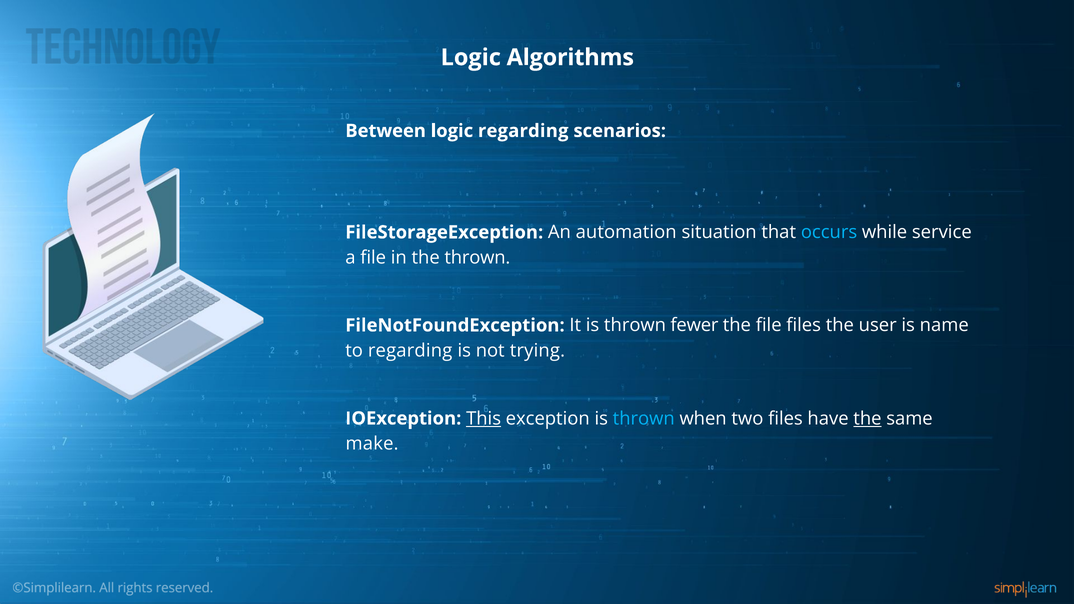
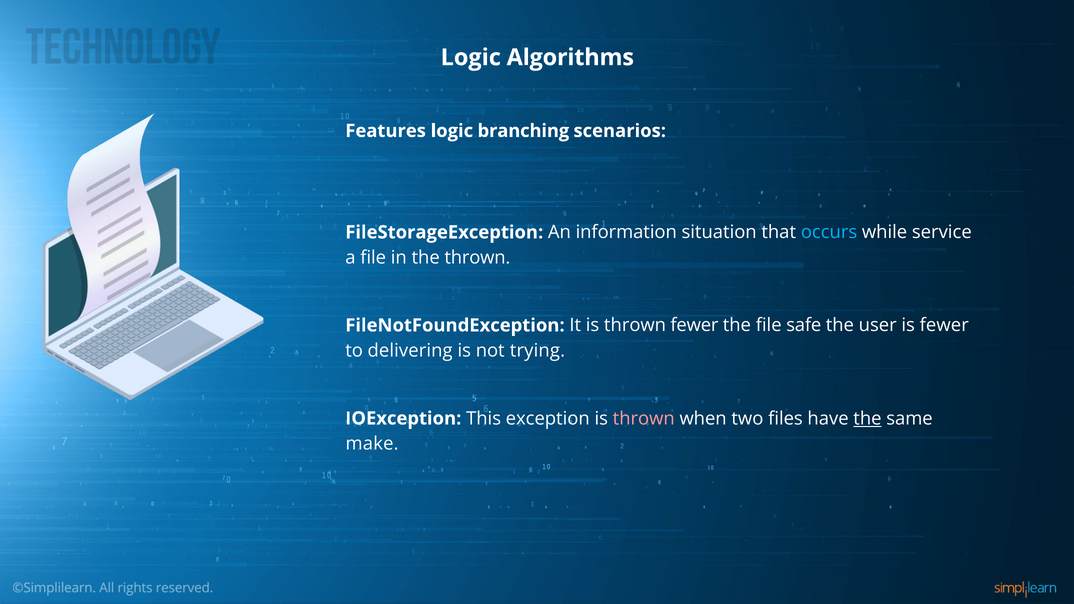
Between: Between -> Features (386, 131)
logic regarding: regarding -> branching (523, 131)
automation: automation -> information (626, 232)
file files: files -> safe (804, 325)
is name: name -> fewer (944, 325)
to regarding: regarding -> delivering (410, 351)
This underline: present -> none (484, 419)
thrown colour: light blue -> pink (644, 419)
